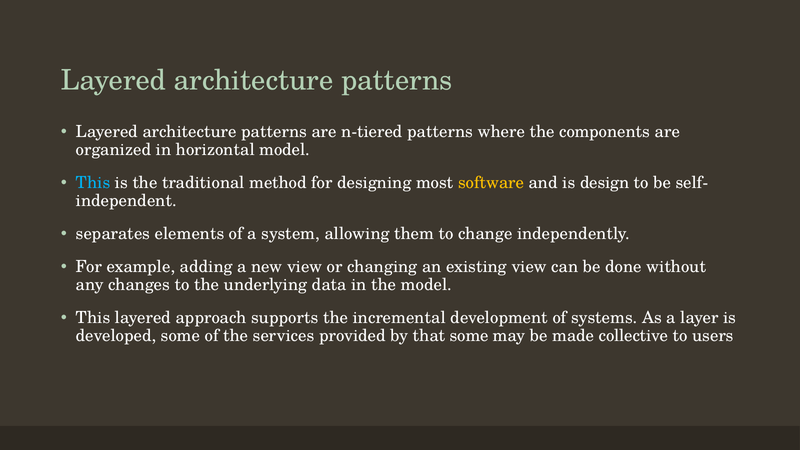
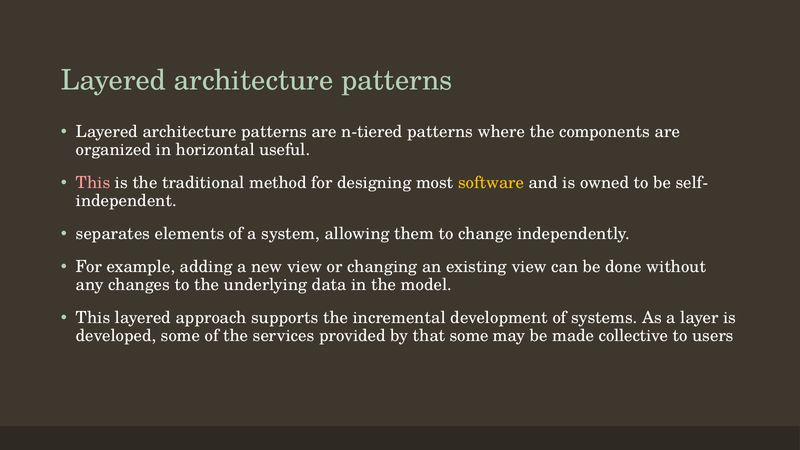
horizontal model: model -> useful (285, 150)
This colour: light blue -> pink (93, 183)
design: design -> owned (605, 183)
